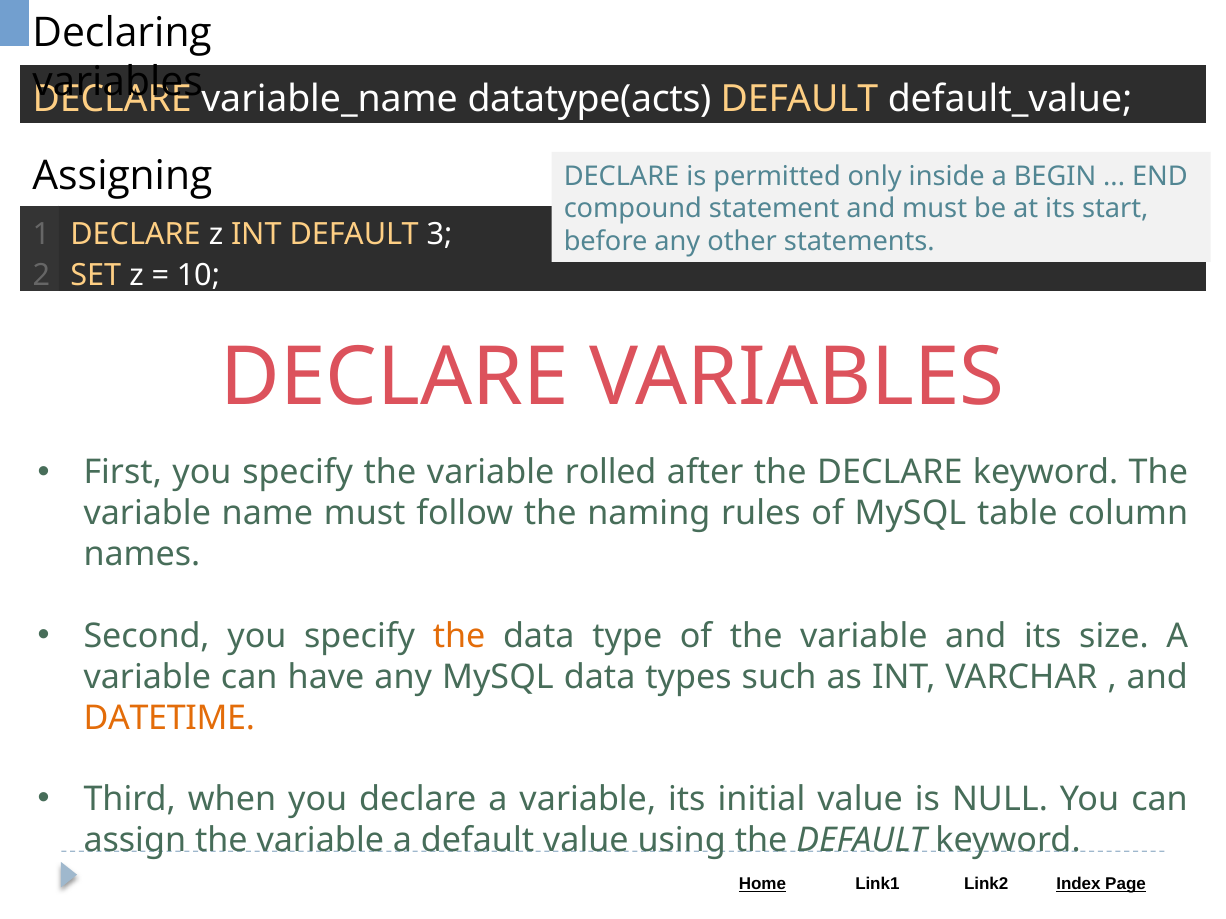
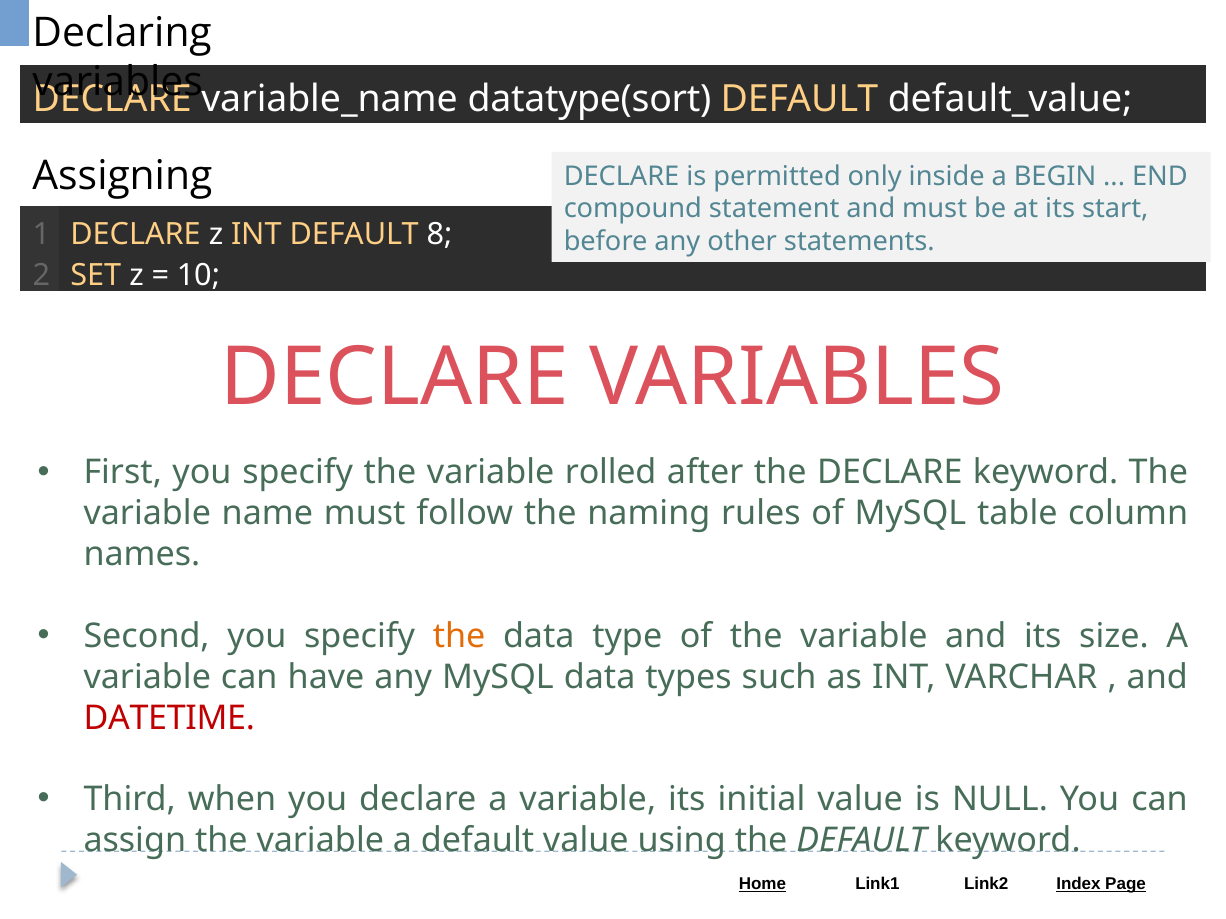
datatype(acts: datatype(acts -> datatype(sort (589, 99)
3: 3 -> 8 (440, 234)
DATETIME colour: orange -> red (169, 718)
